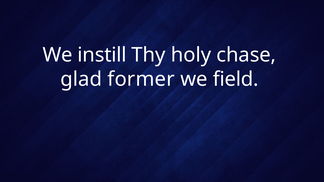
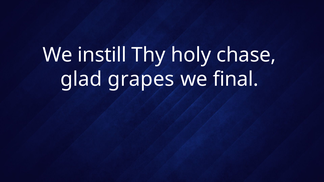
former: former -> grapes (141, 79)
field: field -> final (236, 79)
